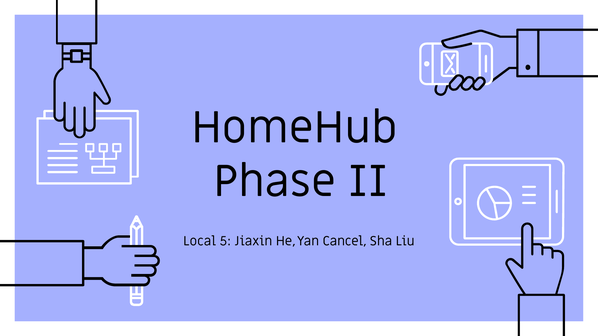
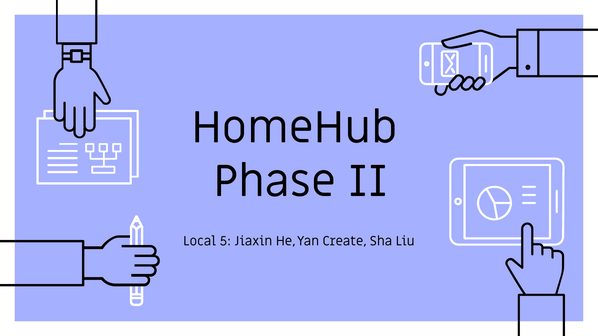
Cancel: Cancel -> Create (345, 241)
